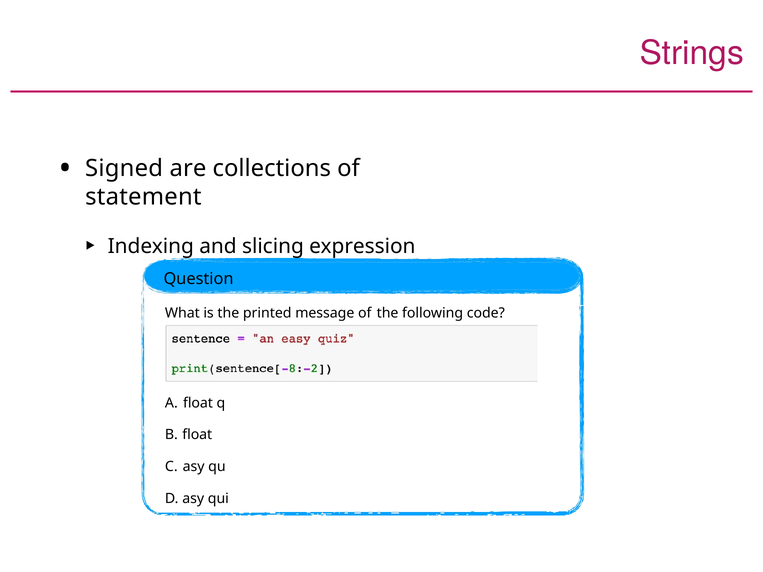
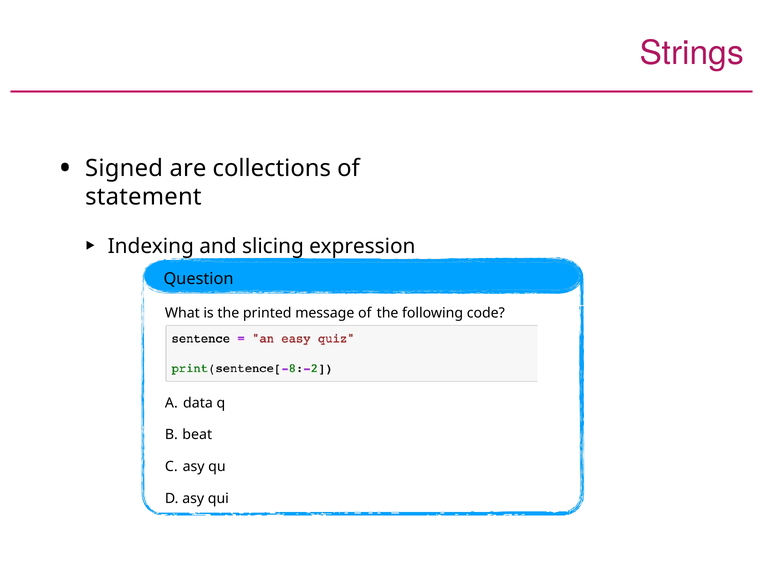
float: float -> data (198, 403)
float: float -> beat (197, 435)
